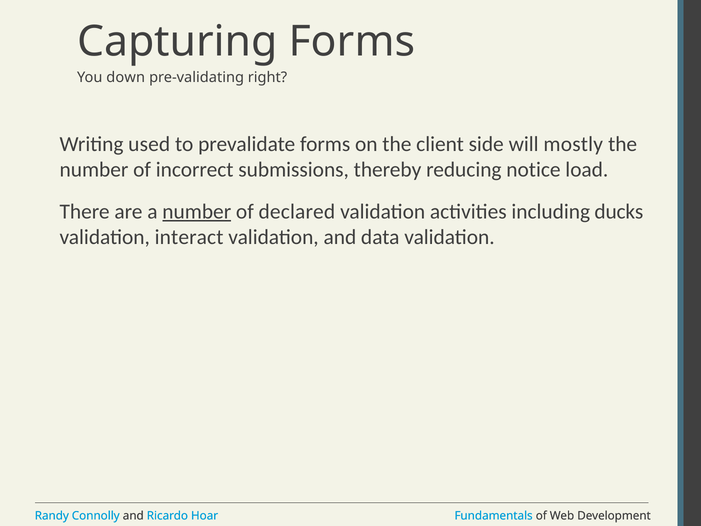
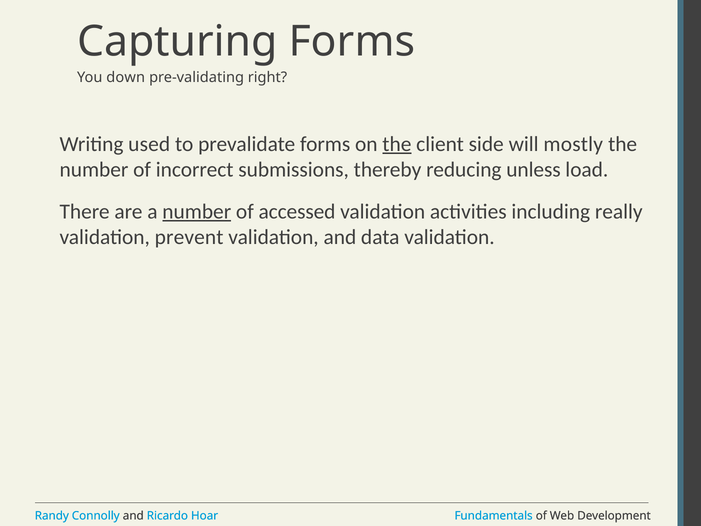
the underline: none -> present (397, 144)
notice: notice -> unless (534, 170)
declared: declared -> accessed (297, 211)
ducks: ducks -> really (619, 211)
interact: interact -> prevent (189, 237)
